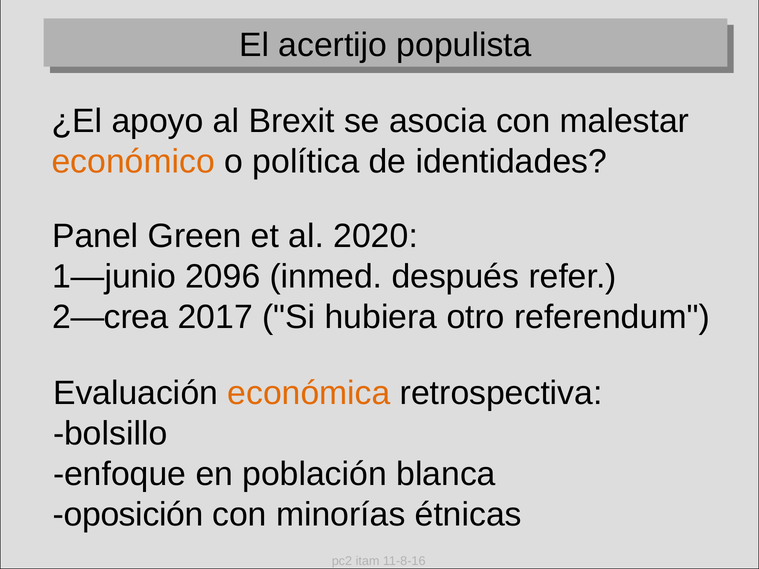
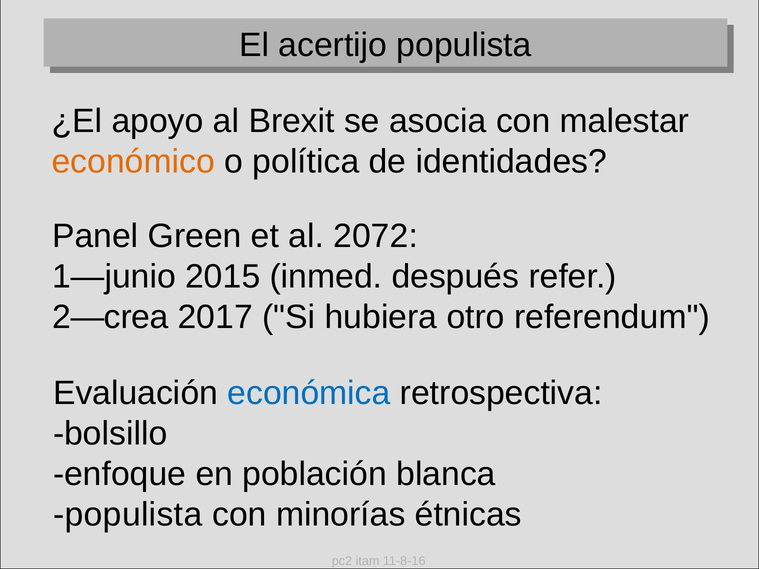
2020: 2020 -> 2072 (376, 236)
2096: 2096 -> 2015 (223, 277)
económica colour: orange -> blue (309, 393)
oposición: oposición -> populista (128, 515)
